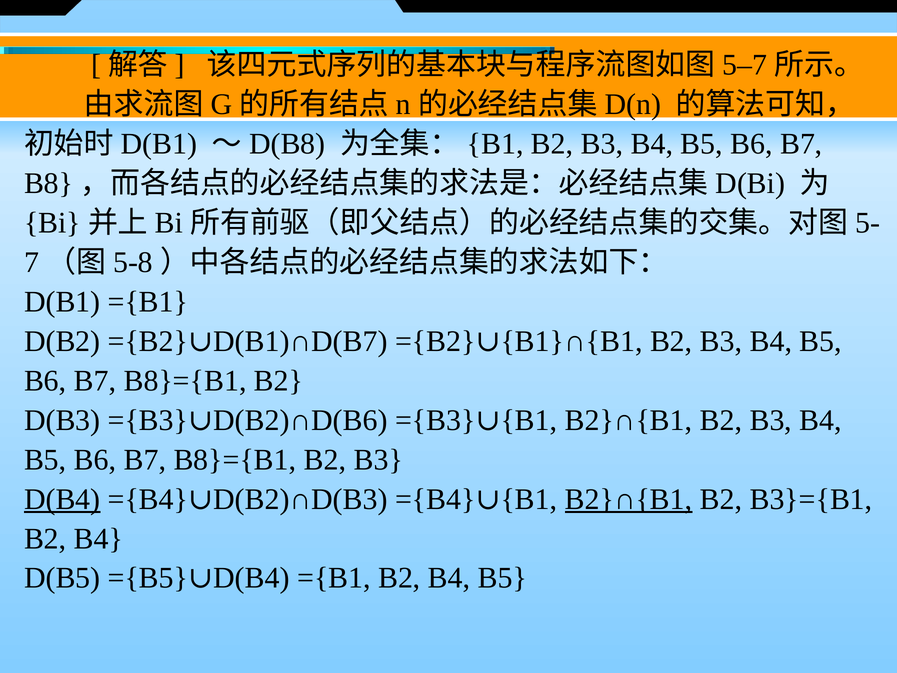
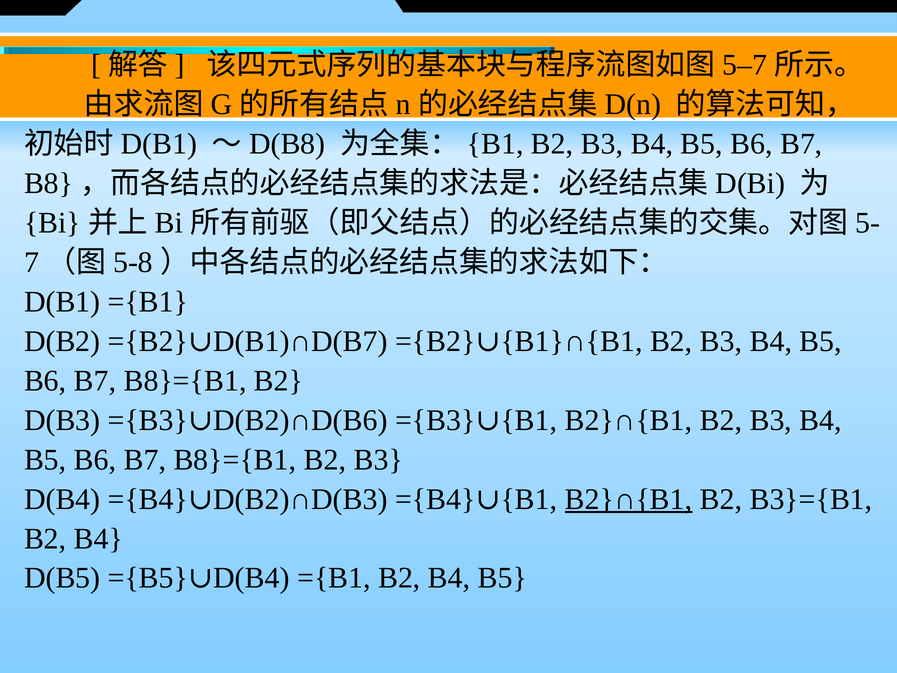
D(B4 underline: present -> none (62, 499)
